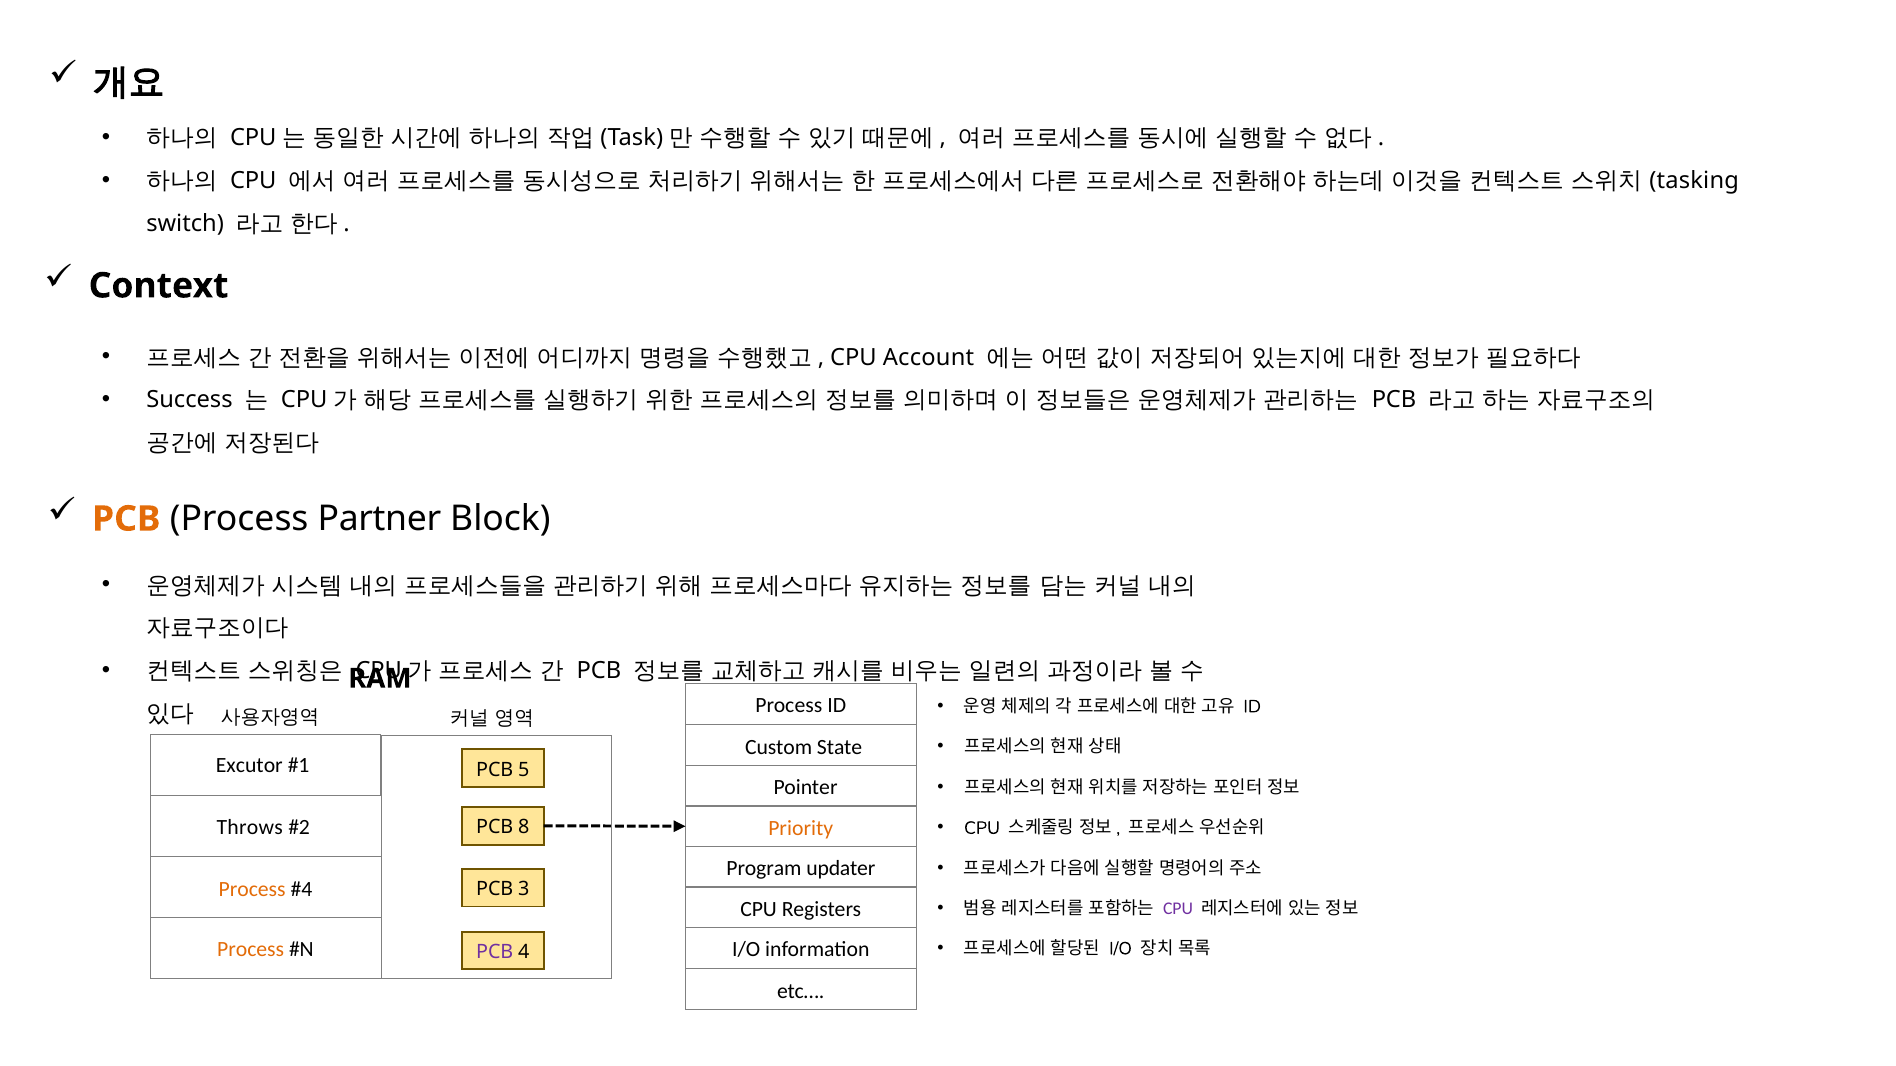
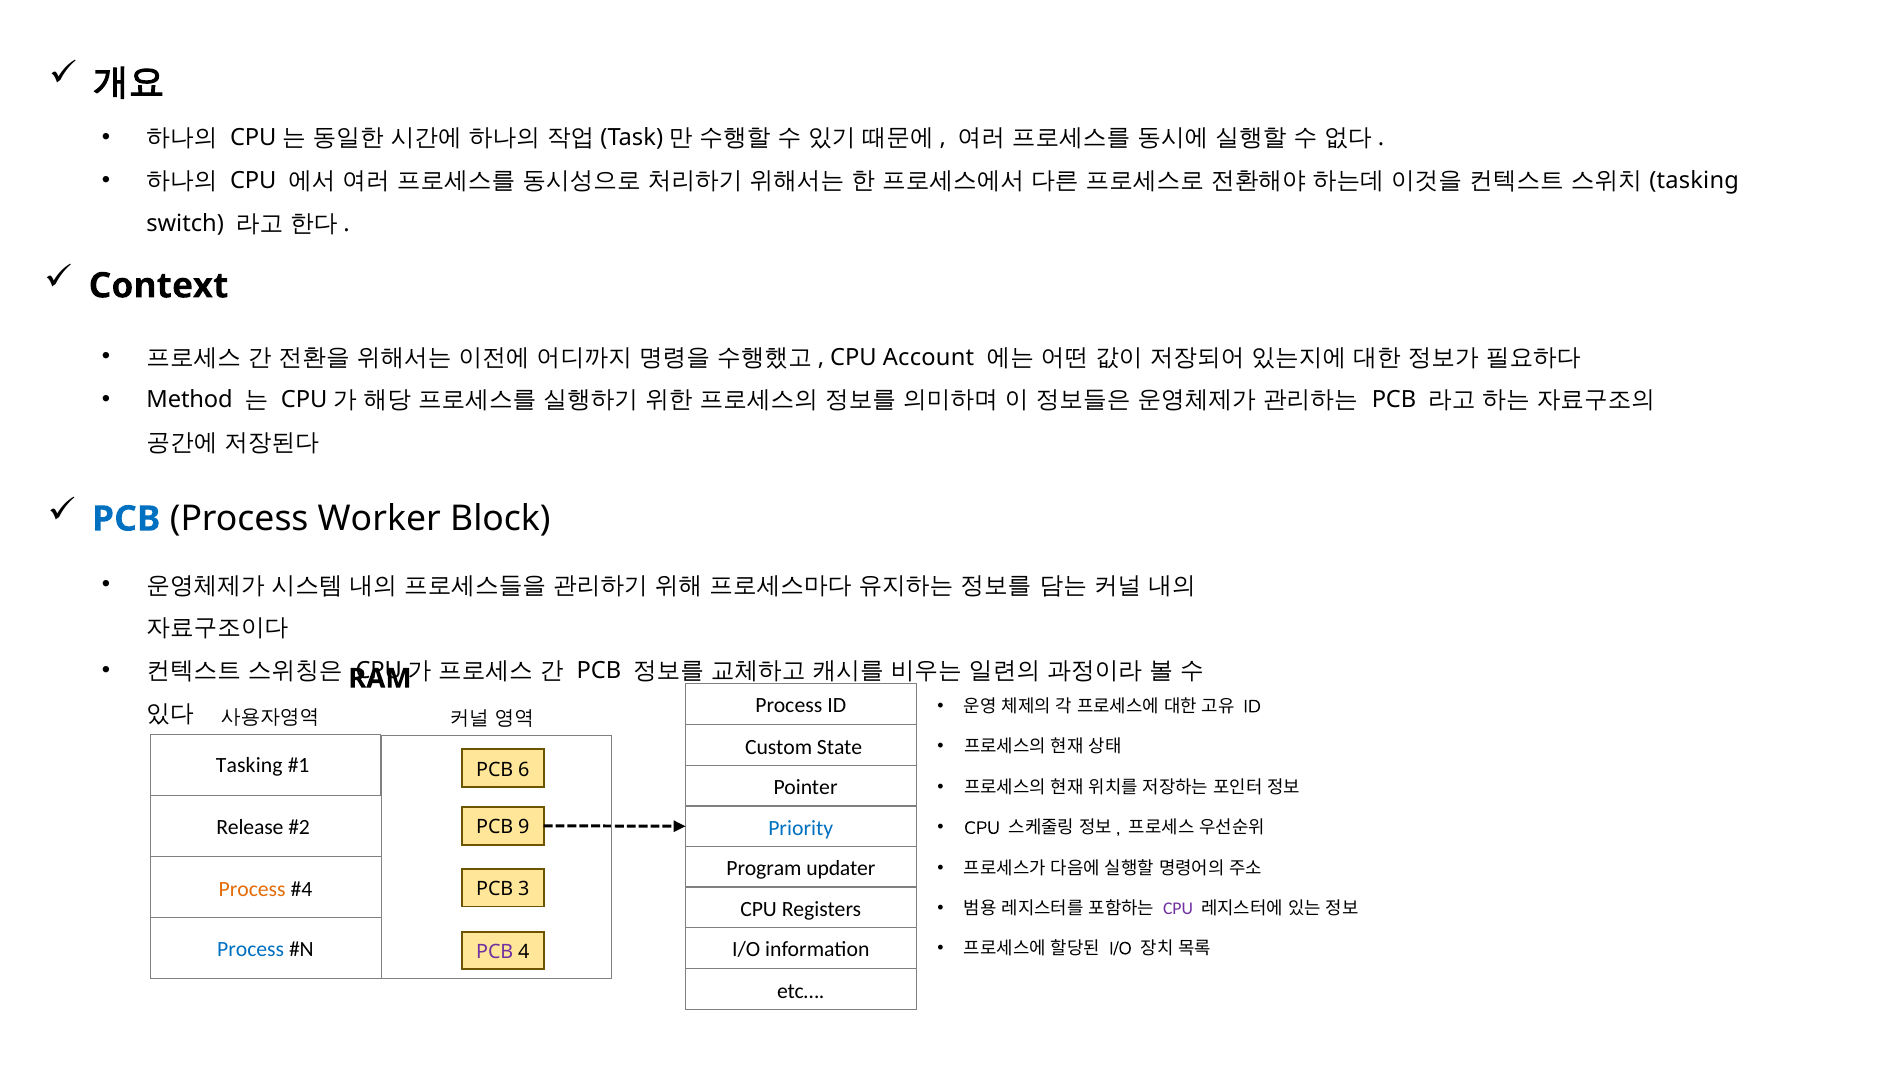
Success: Success -> Method (190, 400)
PCB colour: orange -> blue (126, 519)
Partner: Partner -> Worker (379, 519)
Excutor: Excutor -> Tasking (249, 766)
5: 5 -> 6 (524, 770)
Throws: Throws -> Release (250, 828)
Priority colour: orange -> blue (801, 829)
8: 8 -> 9 (524, 828)
Process colour: orange -> blue (251, 950)
